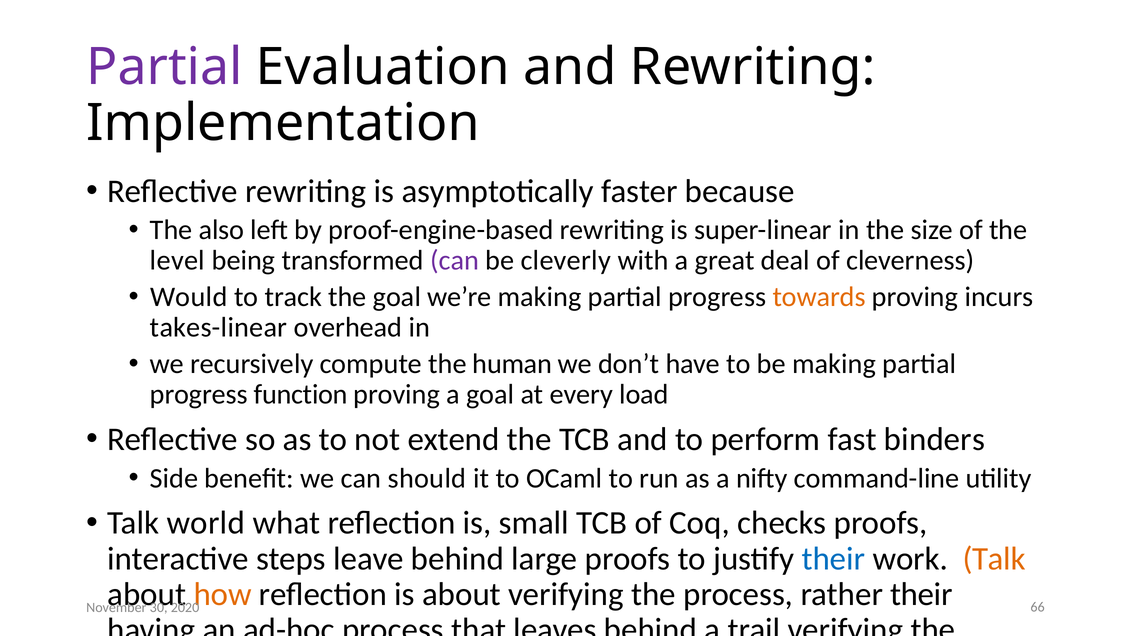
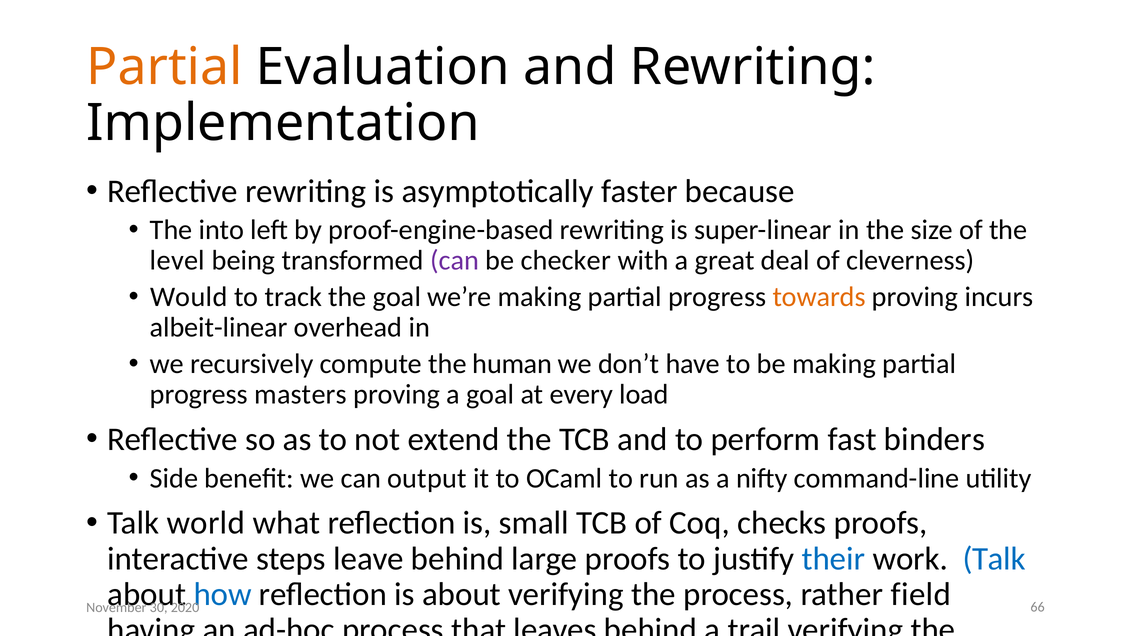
Partial colour: purple -> orange (164, 67)
The also: also -> into (222, 230)
be cleverly: cleverly -> checker (566, 261)
takes-linear: takes-linear -> albeit-linear (219, 328)
function: function -> masters (301, 395)
can should: should -> output (427, 478)
Talk colour: orange -> blue (994, 559)
how colour: orange -> blue (223, 595)
rather their: their -> field (921, 595)
